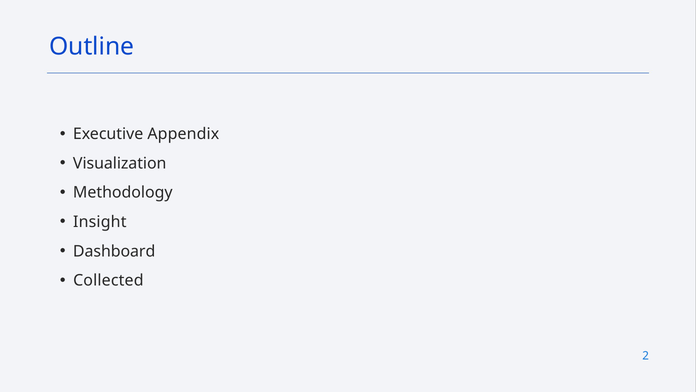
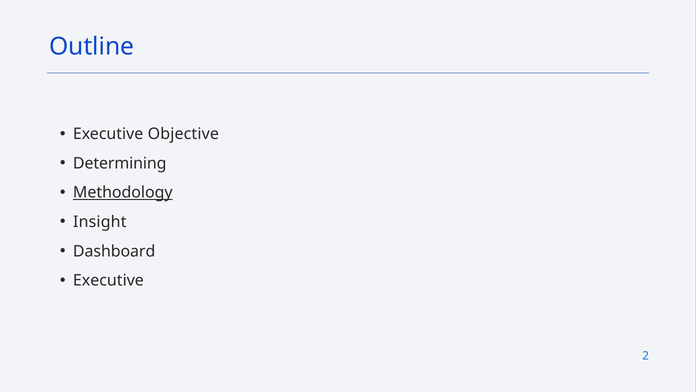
Appendix: Appendix -> Objective (183, 134)
Visualization: Visualization -> Determining (120, 163)
Methodology underline: none -> present (123, 192)
Collected: Collected -> Executive (108, 280)
